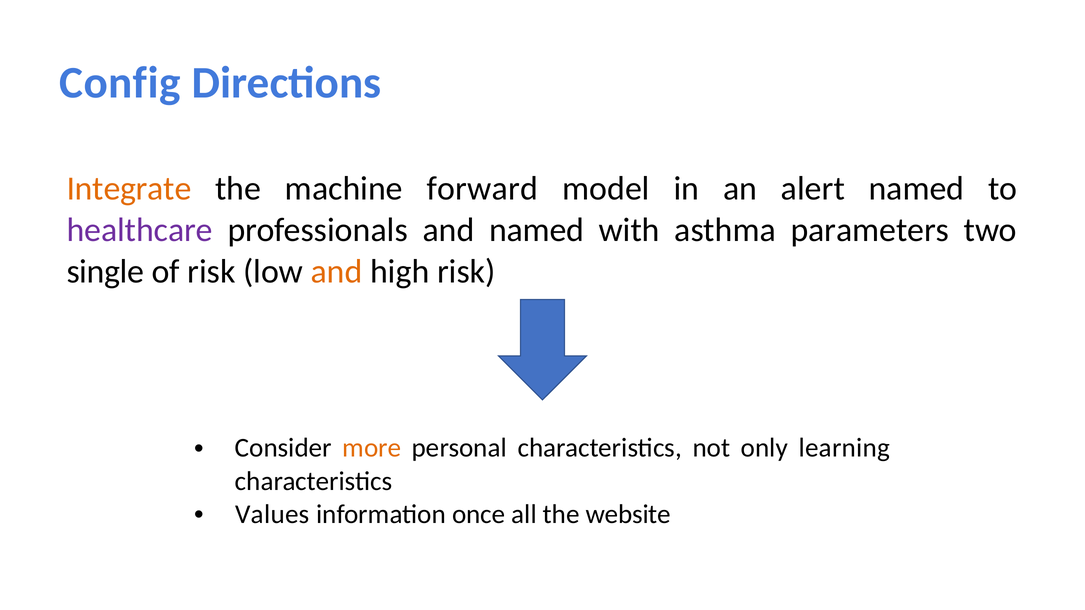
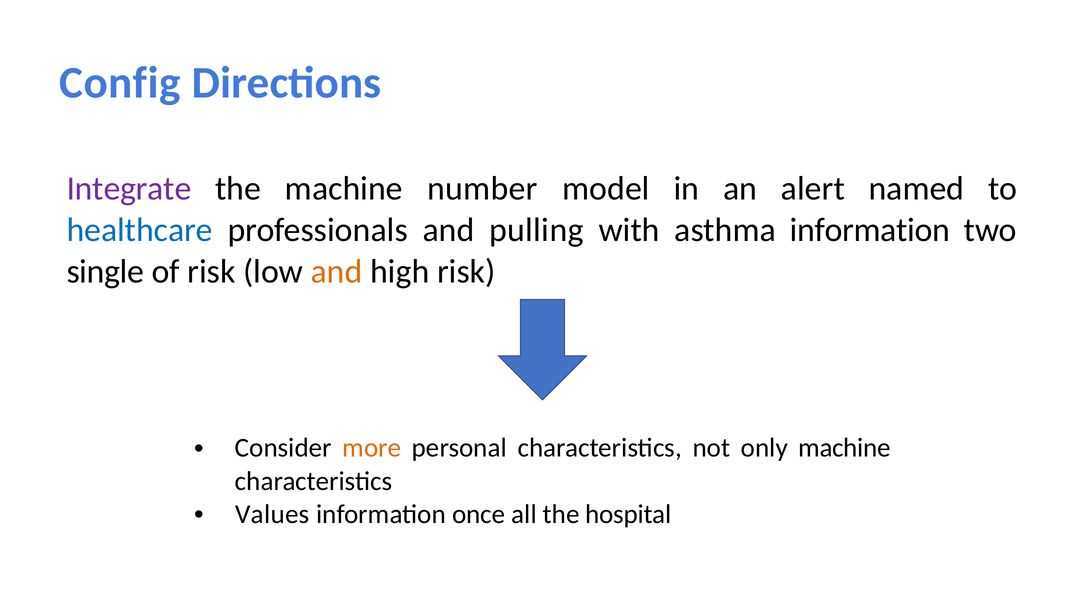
Integrate colour: orange -> purple (129, 189)
forward: forward -> number (482, 189)
healthcare colour: purple -> blue (140, 230)
and named: named -> pulling (536, 230)
asthma parameters: parameters -> information (870, 230)
only learning: learning -> machine (845, 448)
website: website -> hospital (628, 514)
